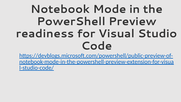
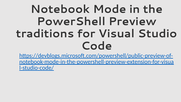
readiness: readiness -> traditions (45, 34)
